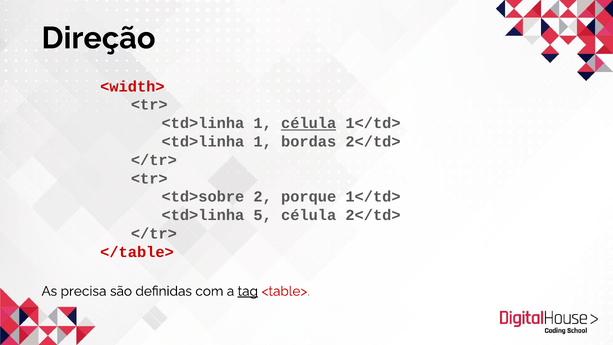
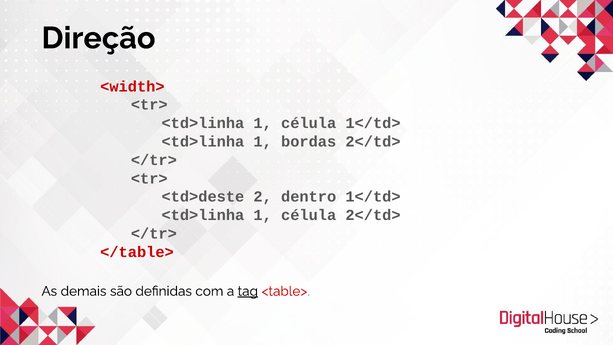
célula underline: present -> none (309, 123)
<td>sobre: <td>sobre -> <td>deste (203, 197)
porque: porque -> dentro (309, 197)
5: 5 -> 1 (263, 215)
precisa: precisa -> demais (84, 291)
